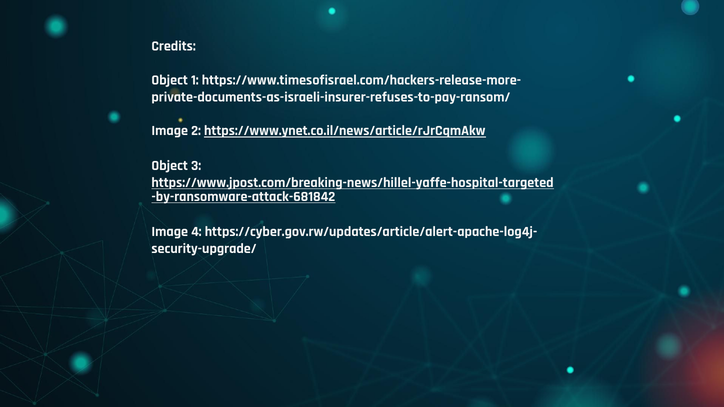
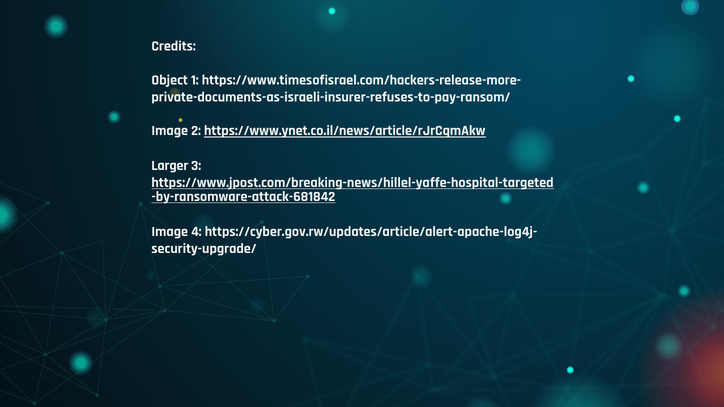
Object: Object -> Larger (170, 166)
